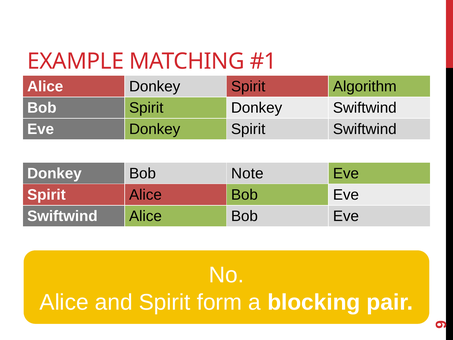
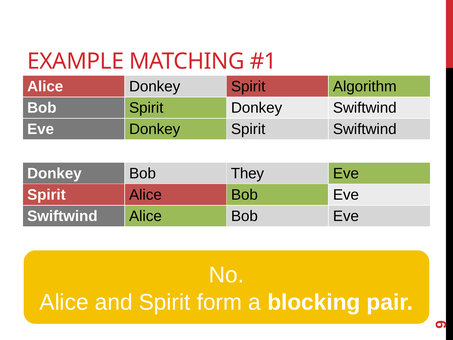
Note: Note -> They (247, 173)
